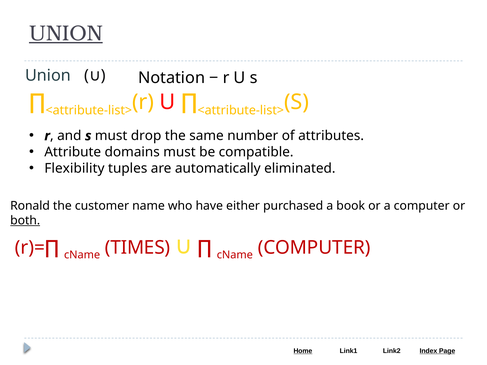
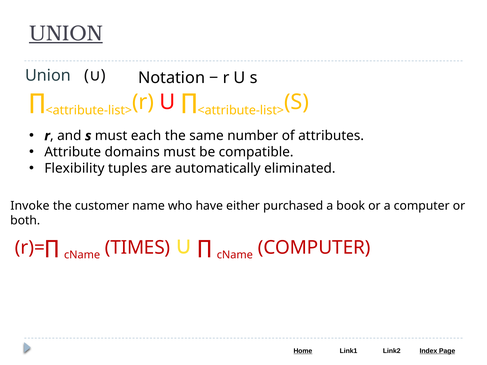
drop: drop -> each (146, 136)
Ronald: Ronald -> Invoke (30, 206)
both underline: present -> none (25, 221)
